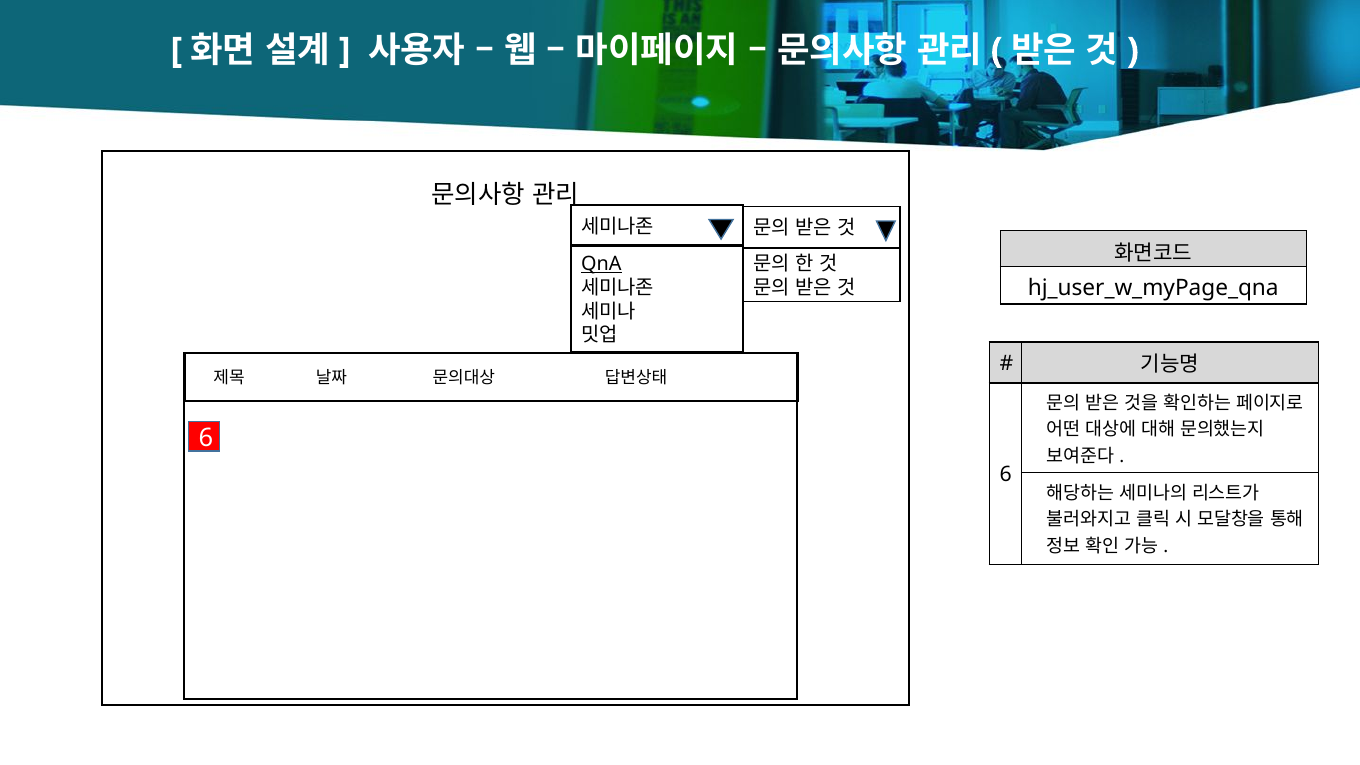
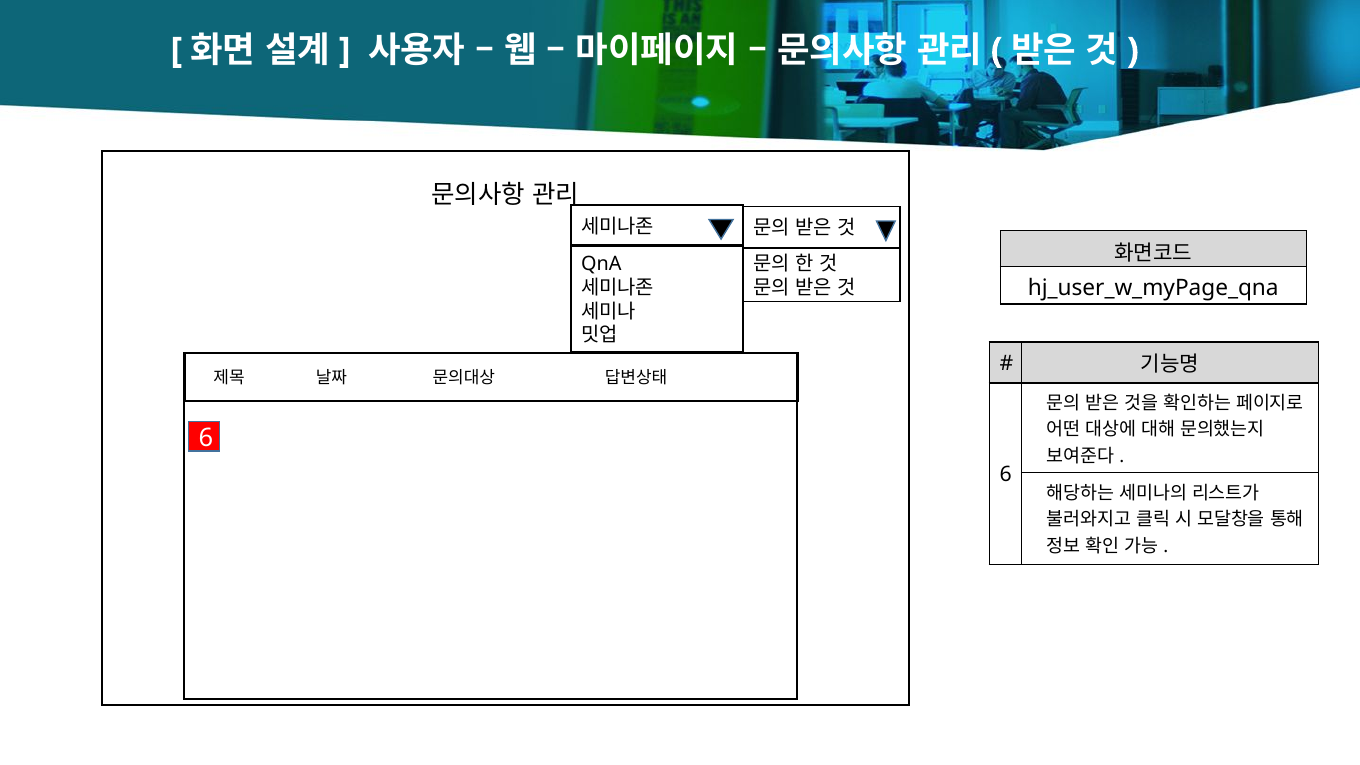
QnA underline: present -> none (601, 264)
